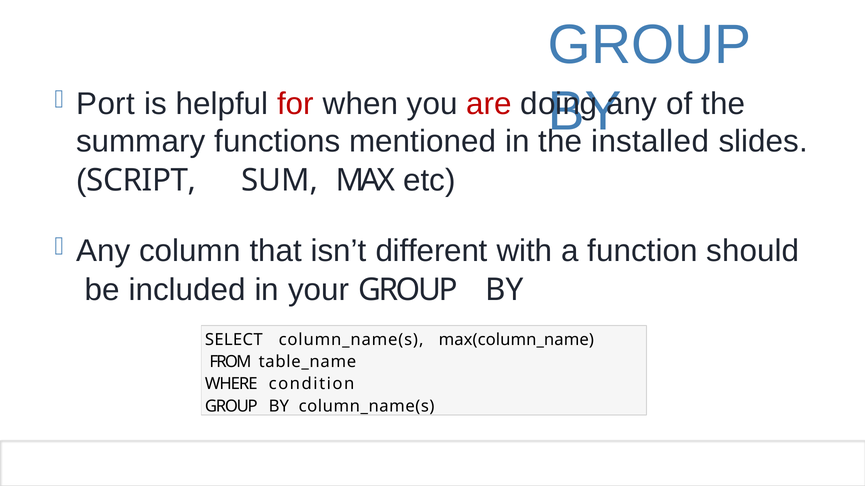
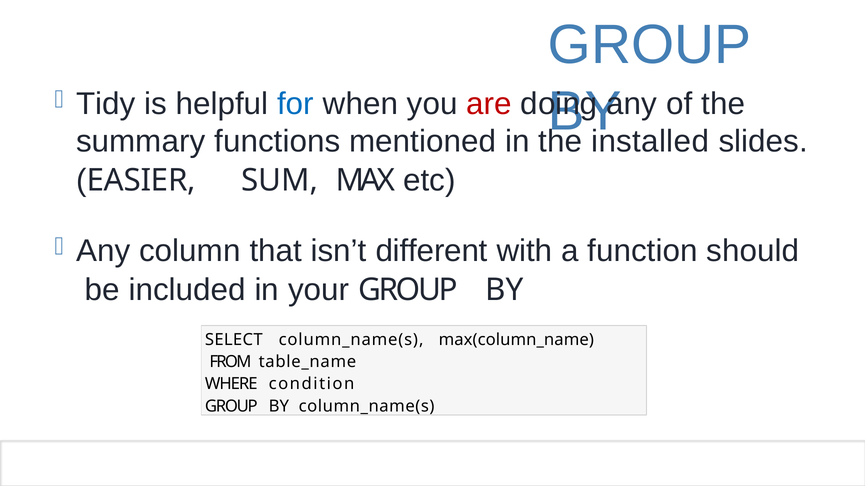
Port: Port -> Tidy (106, 104)
for colour: red -> blue (295, 104)
SCRIPT: SCRIPT -> EASIER (141, 181)
